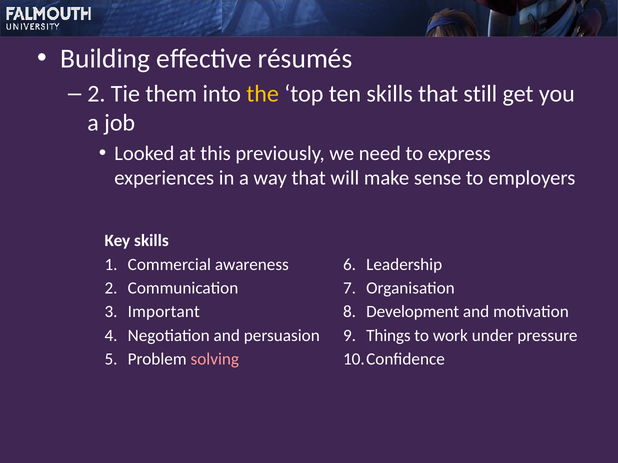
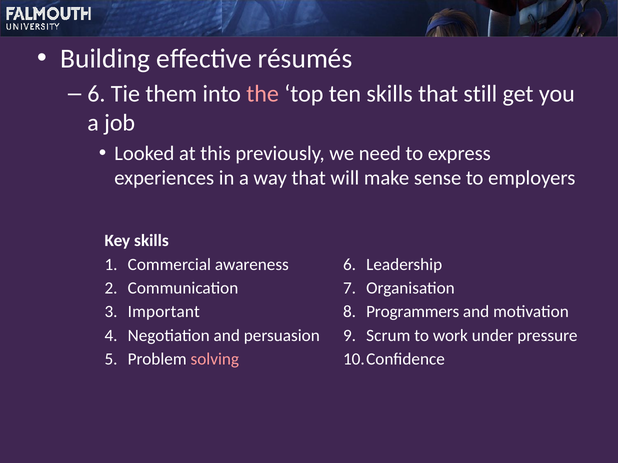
2: 2 -> 6 (96, 94)
the colour: yellow -> pink (263, 94)
Development: Development -> Programmers (413, 312)
Things: Things -> Scrum (388, 336)
